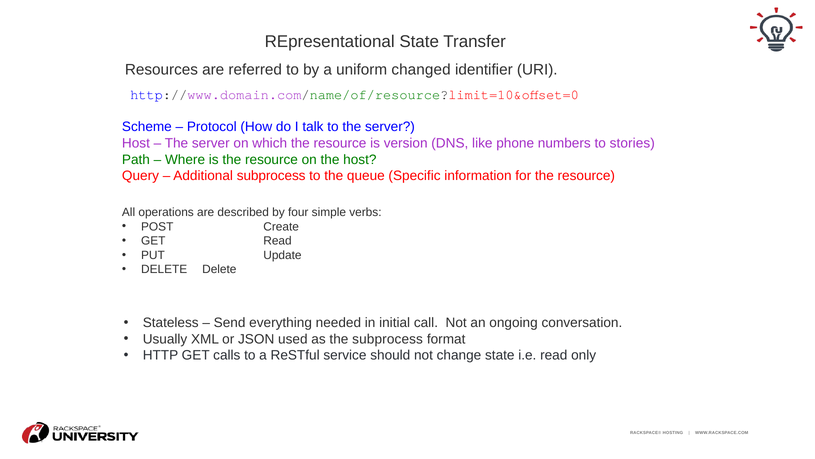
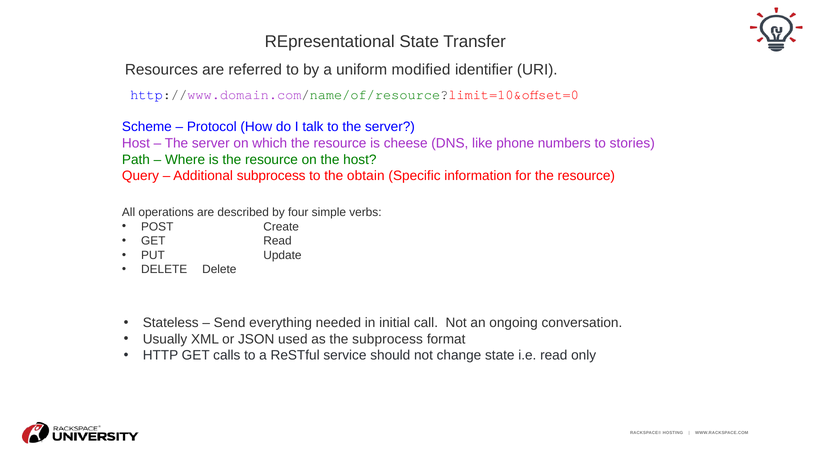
changed: changed -> modified (421, 70)
version: version -> cheese (406, 143)
queue: queue -> obtain (366, 176)
